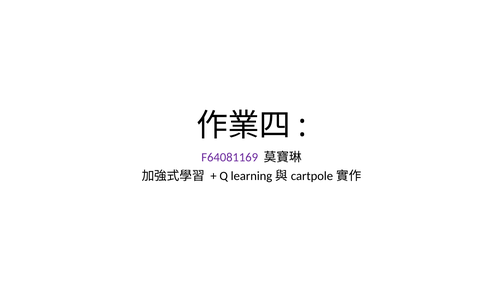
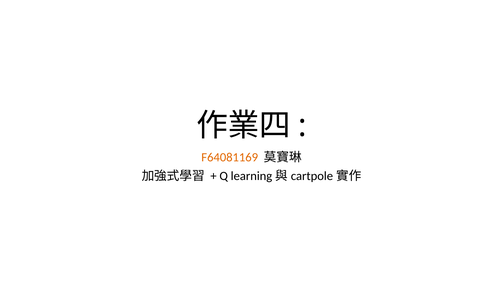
F64081169 colour: purple -> orange (230, 157)
